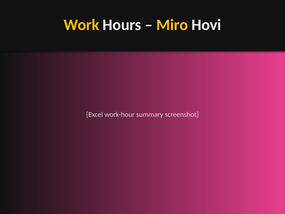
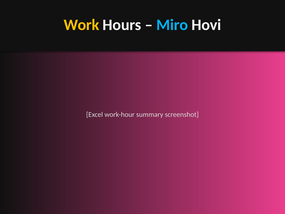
Miro colour: yellow -> light blue (172, 25)
